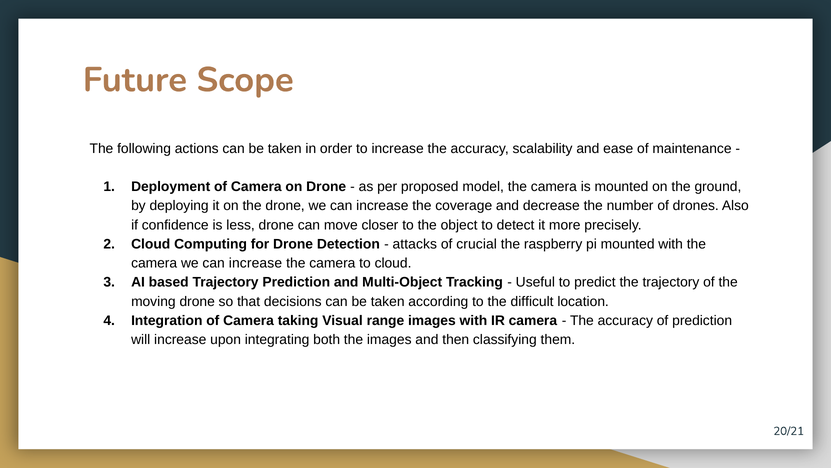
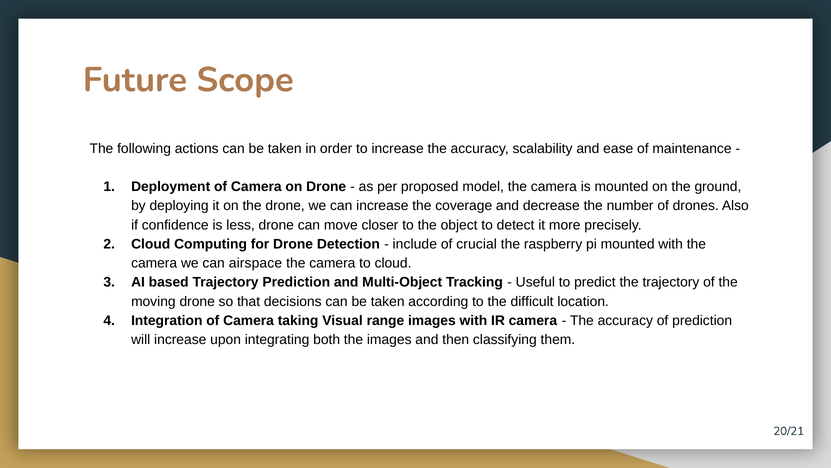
attacks: attacks -> include (415, 244)
camera we can increase: increase -> airspace (255, 263)
